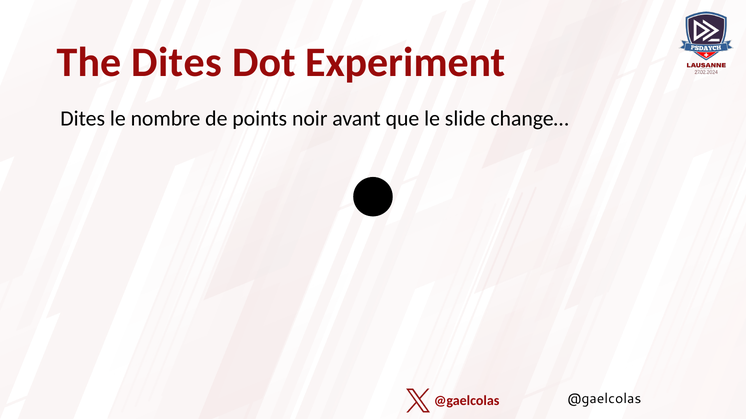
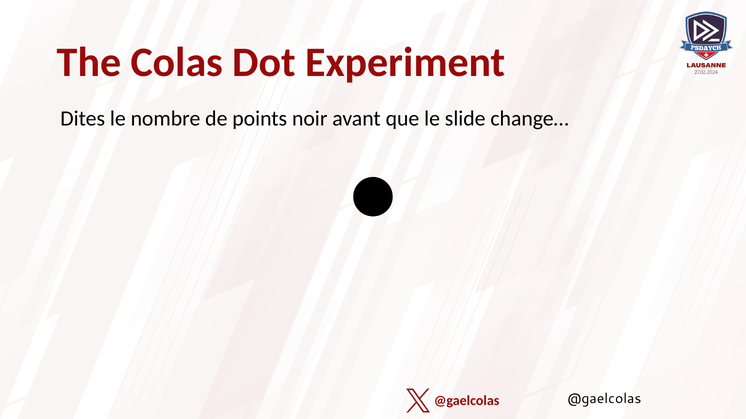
The Dites: Dites -> Colas (177, 63)
